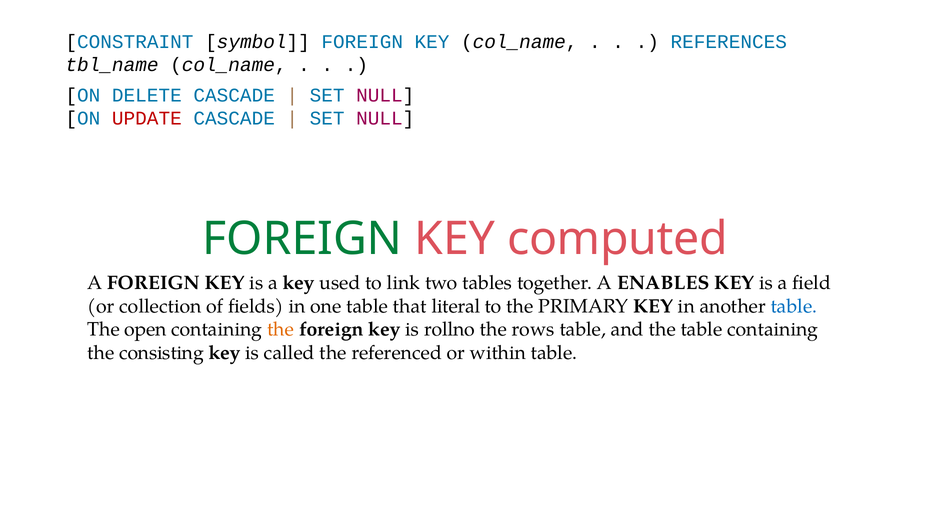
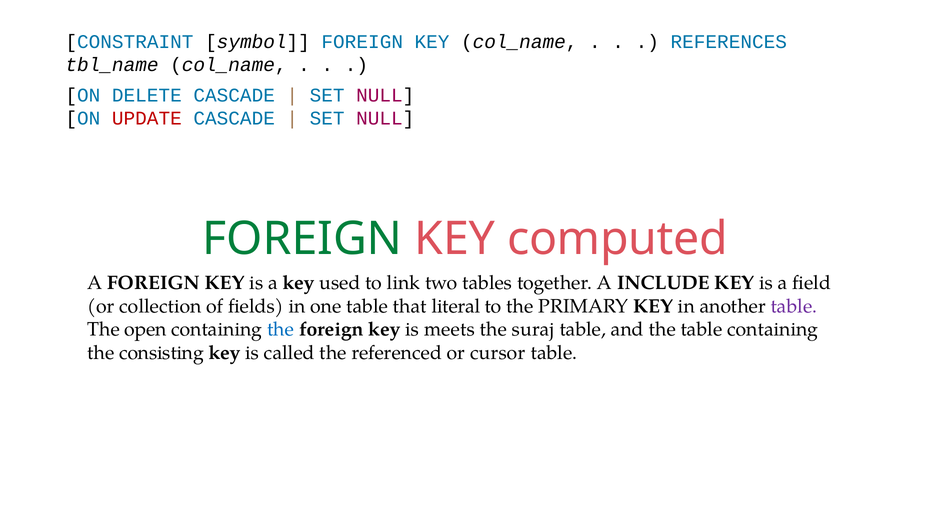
ENABLES: ENABLES -> INCLUDE (663, 283)
table colour: blue -> purple (794, 306)
the colour: orange -> blue (281, 329)
rollno: rollno -> meets (449, 329)
rows: rows -> suraj (533, 329)
within: within -> cursor (498, 353)
